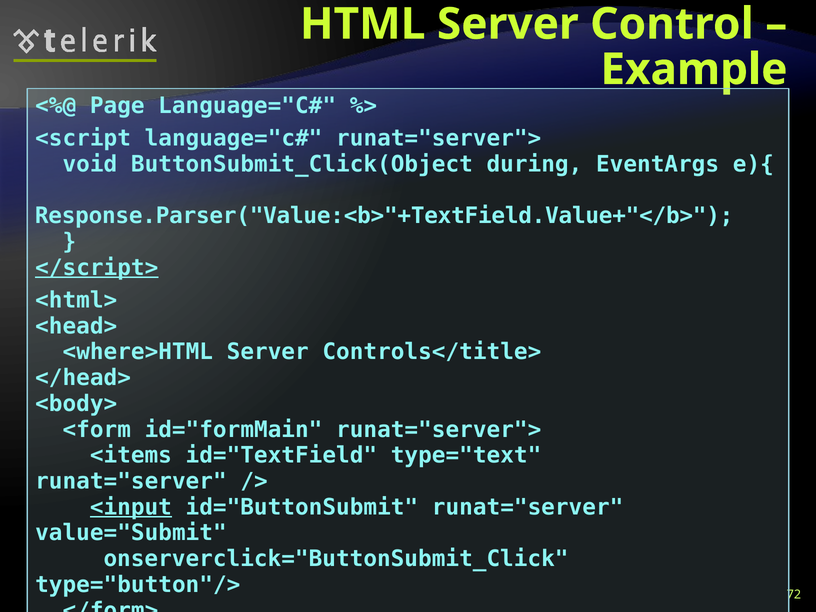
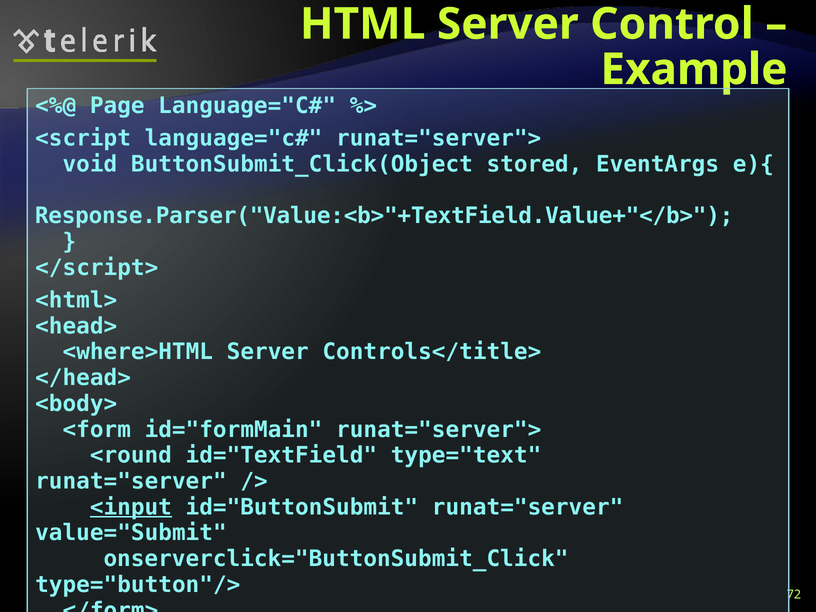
during: during -> stored (534, 164)
</script> underline: present -> none (97, 268)
<items: <items -> <round (131, 455)
